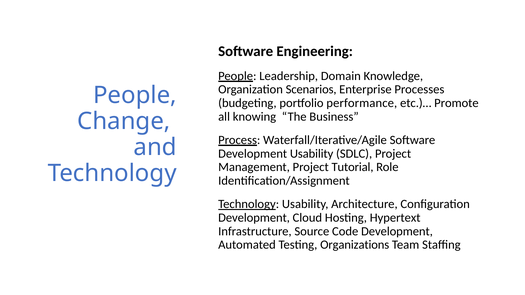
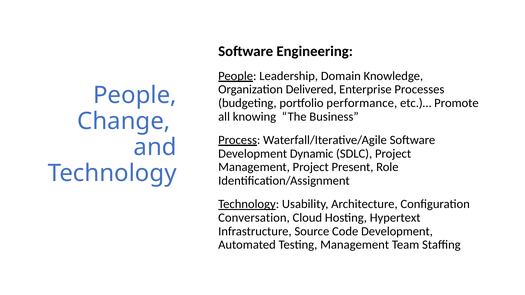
Scenarios: Scenarios -> Delivered (311, 90)
Development Usability: Usability -> Dynamic (312, 154)
Tutorial: Tutorial -> Present (352, 167)
Development: Development -> Conversation (254, 218)
Testing Organizations: Organizations -> Management (355, 245)
